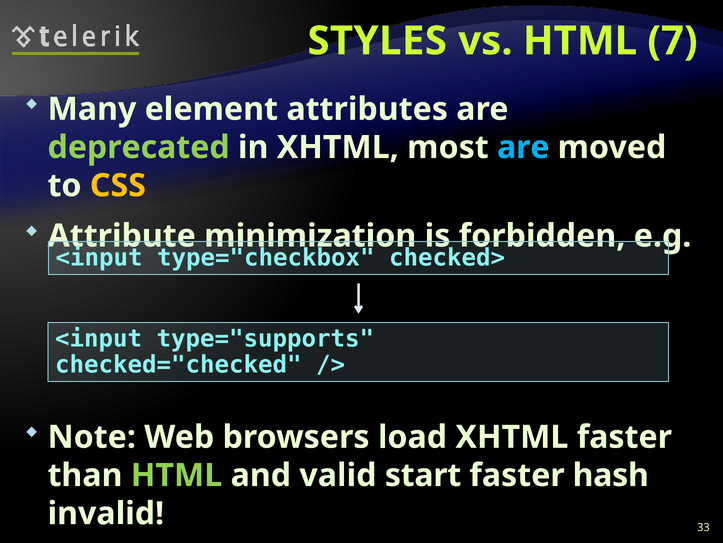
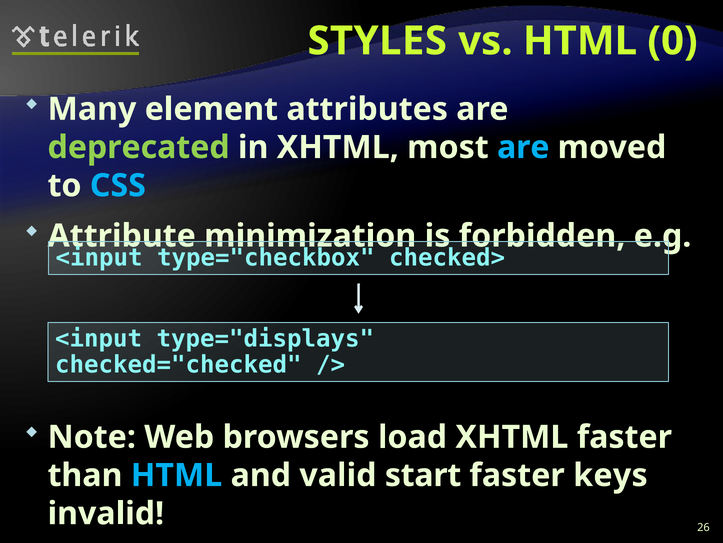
7: 7 -> 0 (673, 41)
CSS colour: yellow -> light blue (118, 185)
type="supports: type="supports -> type="displays (266, 338)
HTML colour: light green -> light blue (177, 475)
hash: hash -> keys (610, 475)
33: 33 -> 26 (703, 527)
